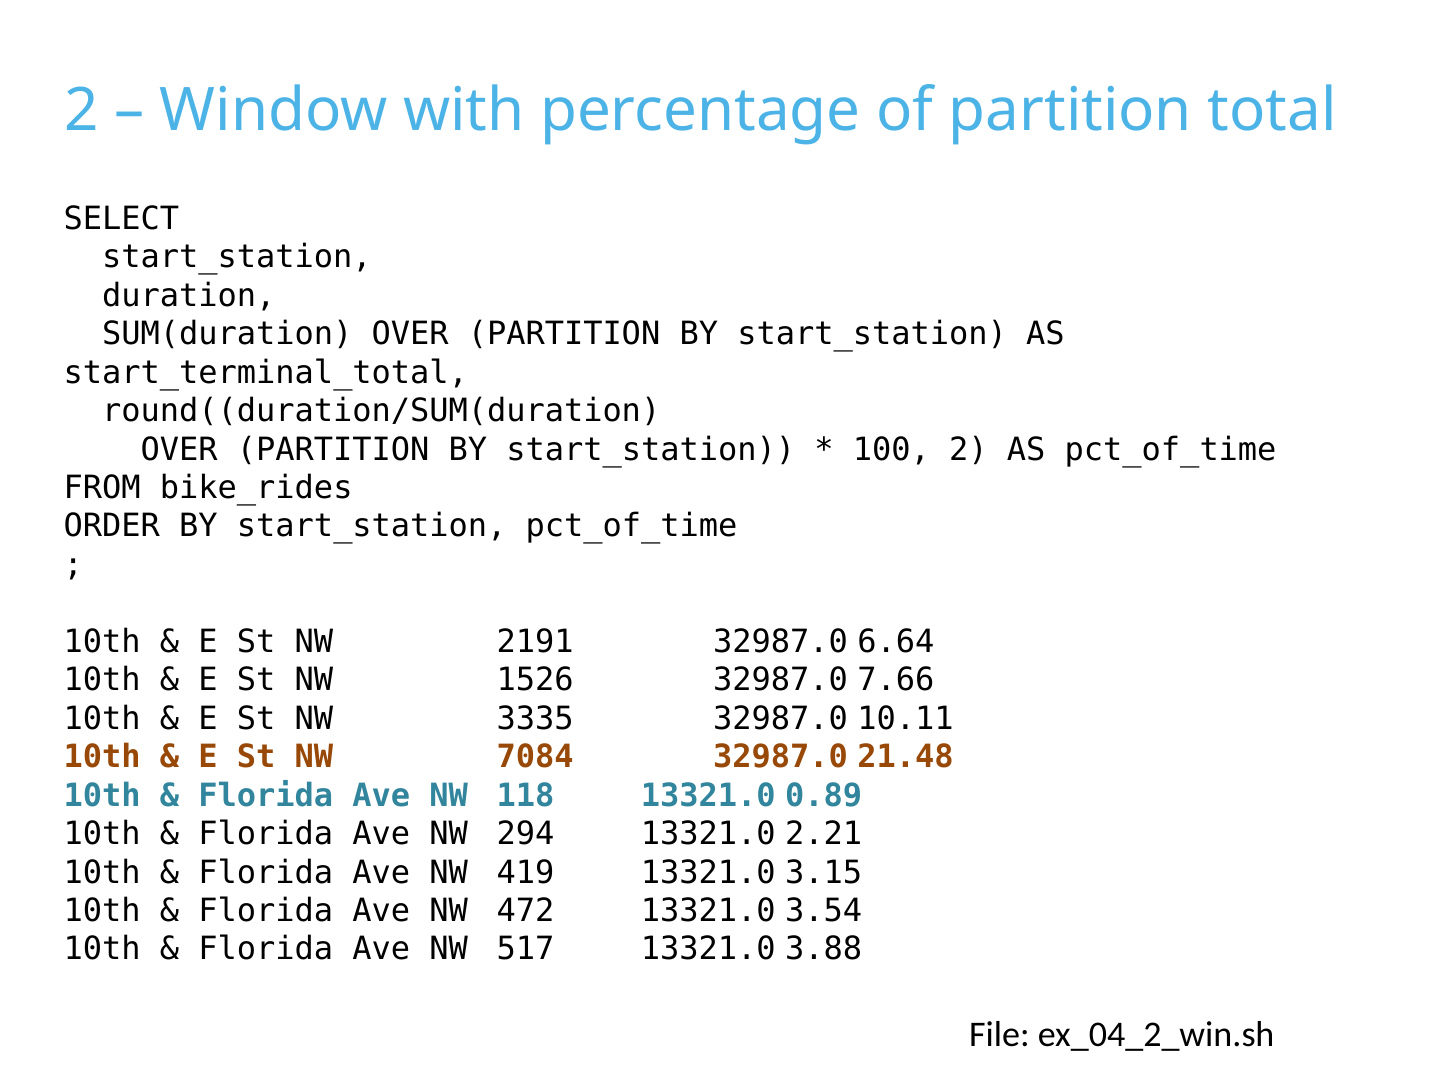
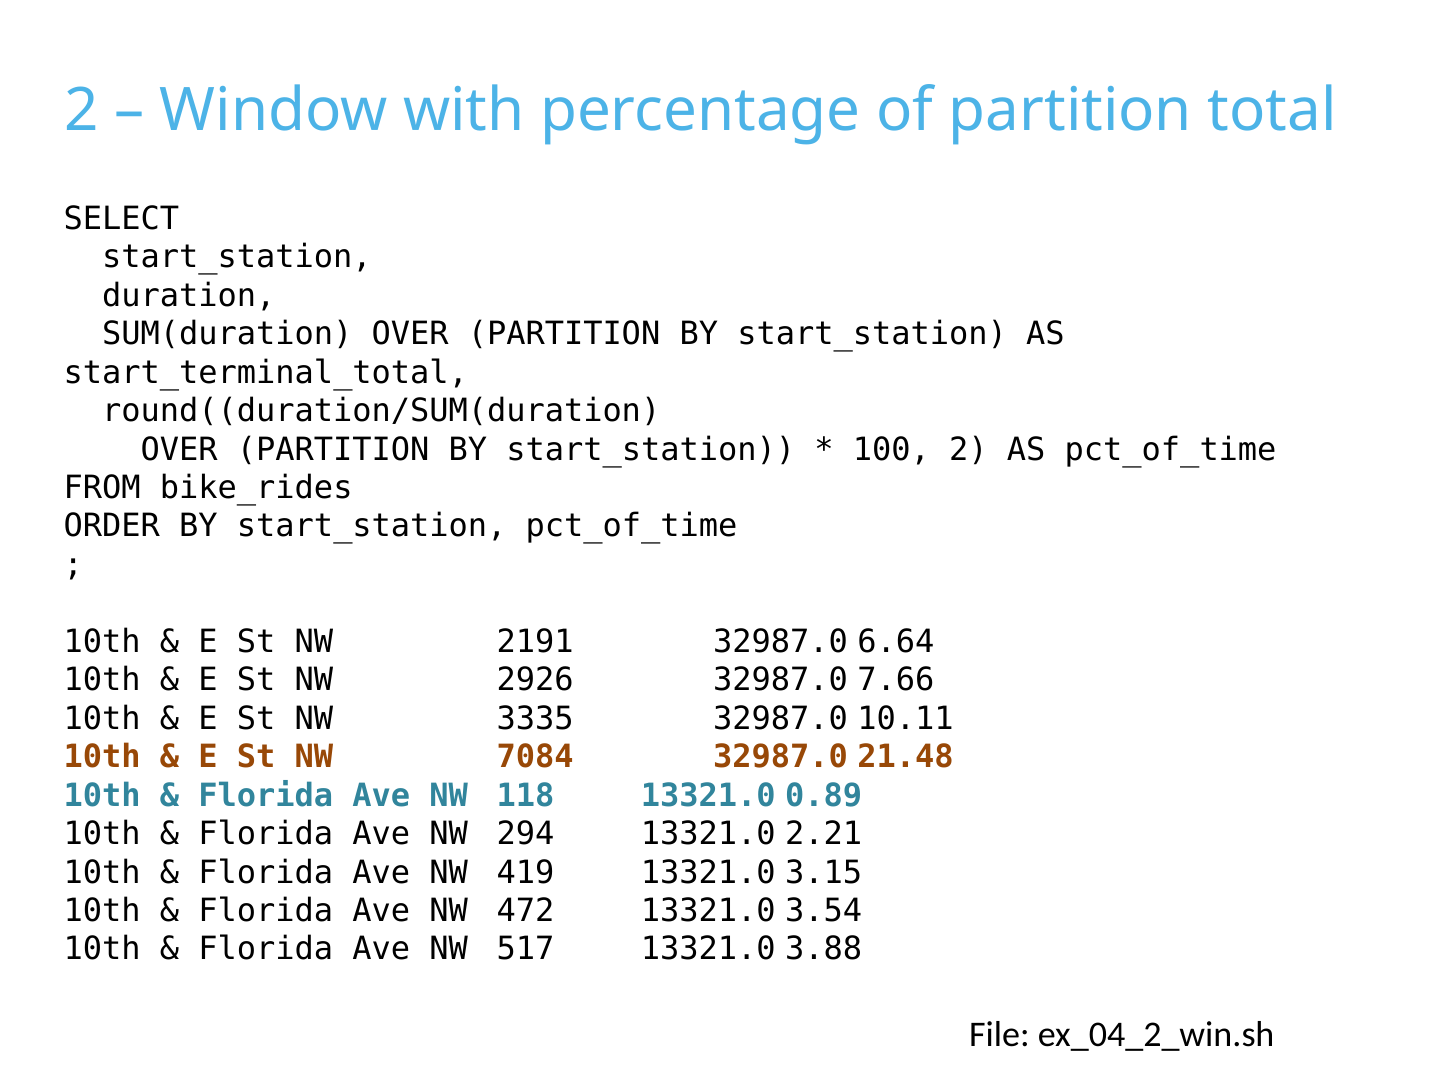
1526: 1526 -> 2926 (535, 680)
